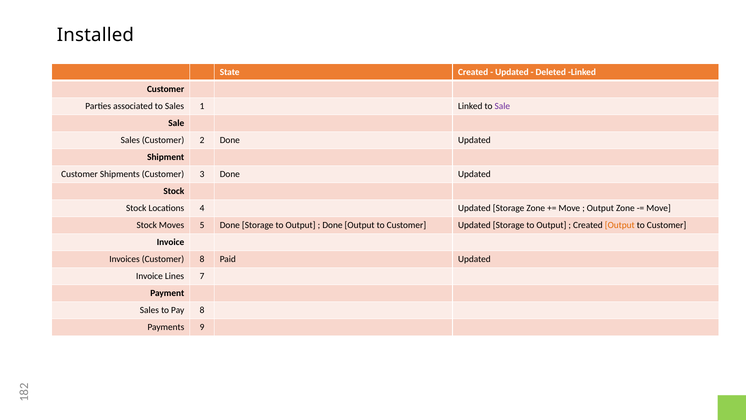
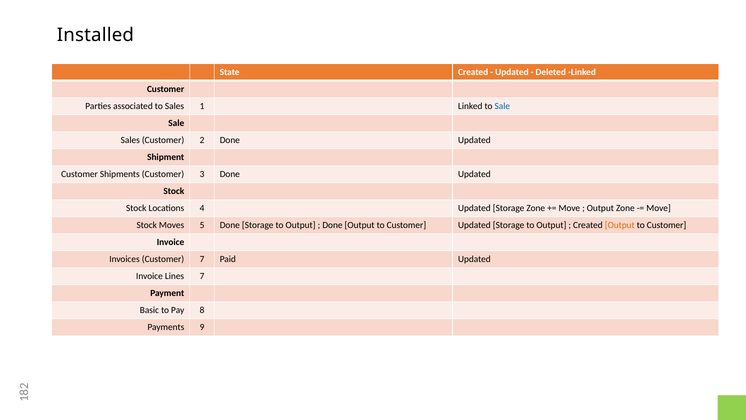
Sale colour: purple -> blue (502, 106)
Customer 8: 8 -> 7 (202, 259)
Sales: Sales -> Basic (149, 310)
